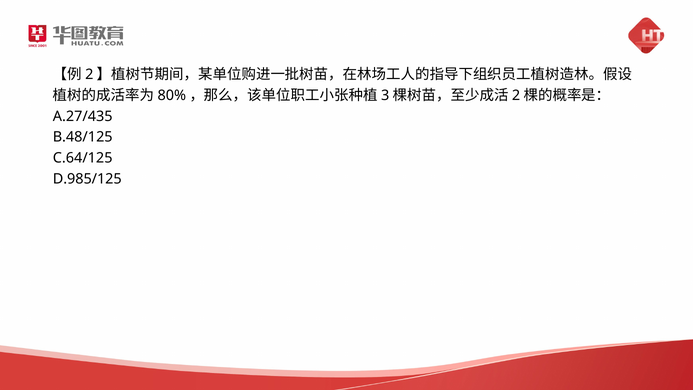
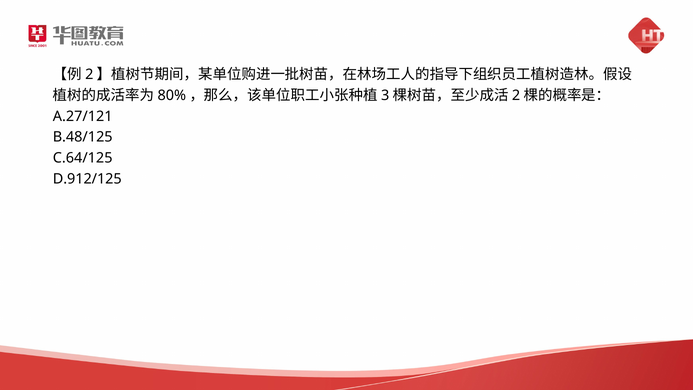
A.27/435: A.27/435 -> A.27/121 (83, 116)
D.985/125: D.985/125 -> D.912/125 (87, 179)
